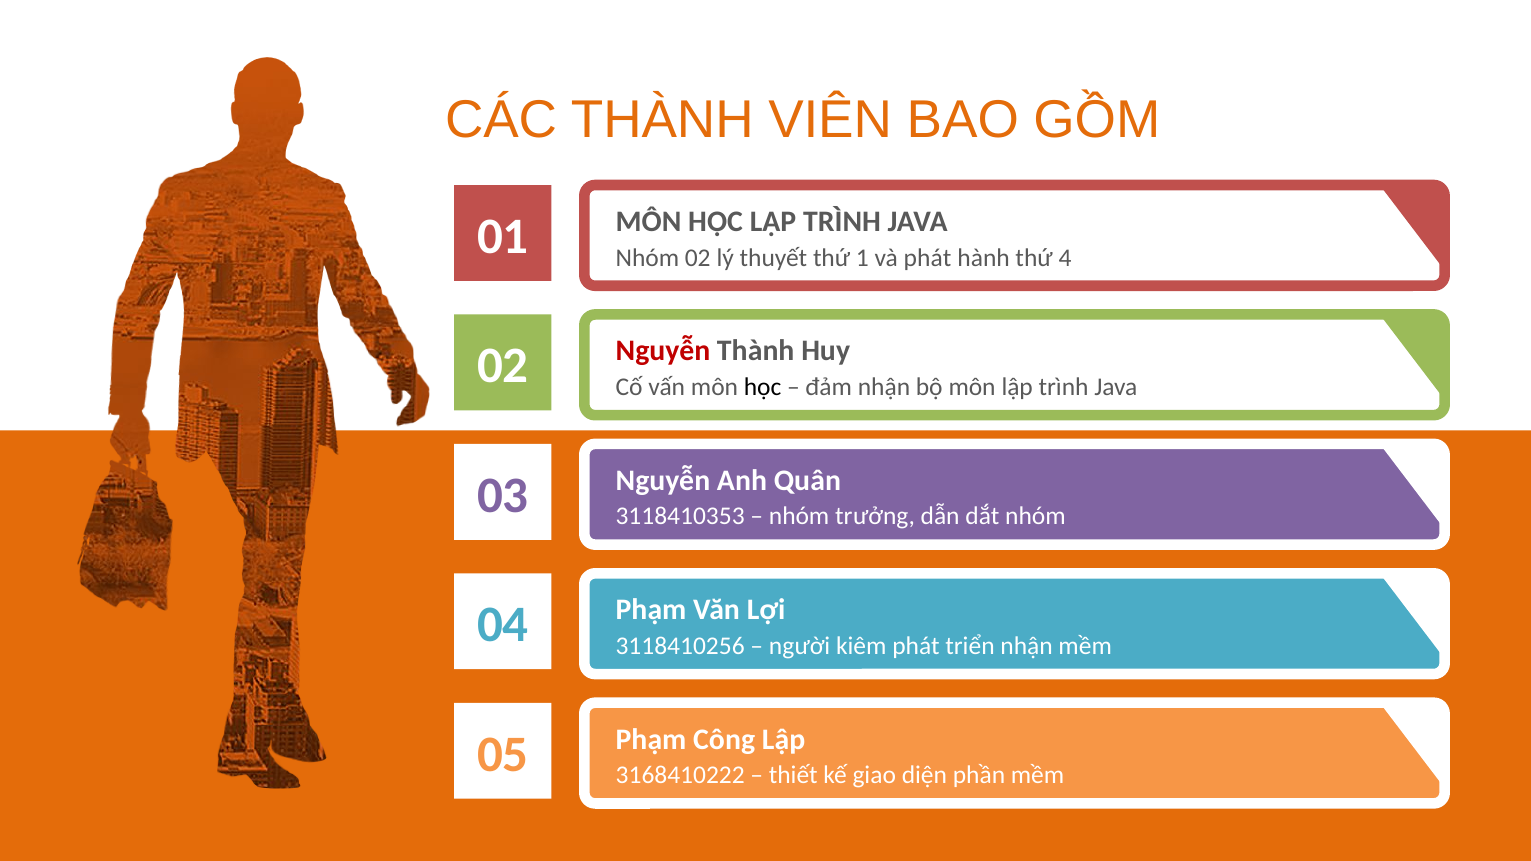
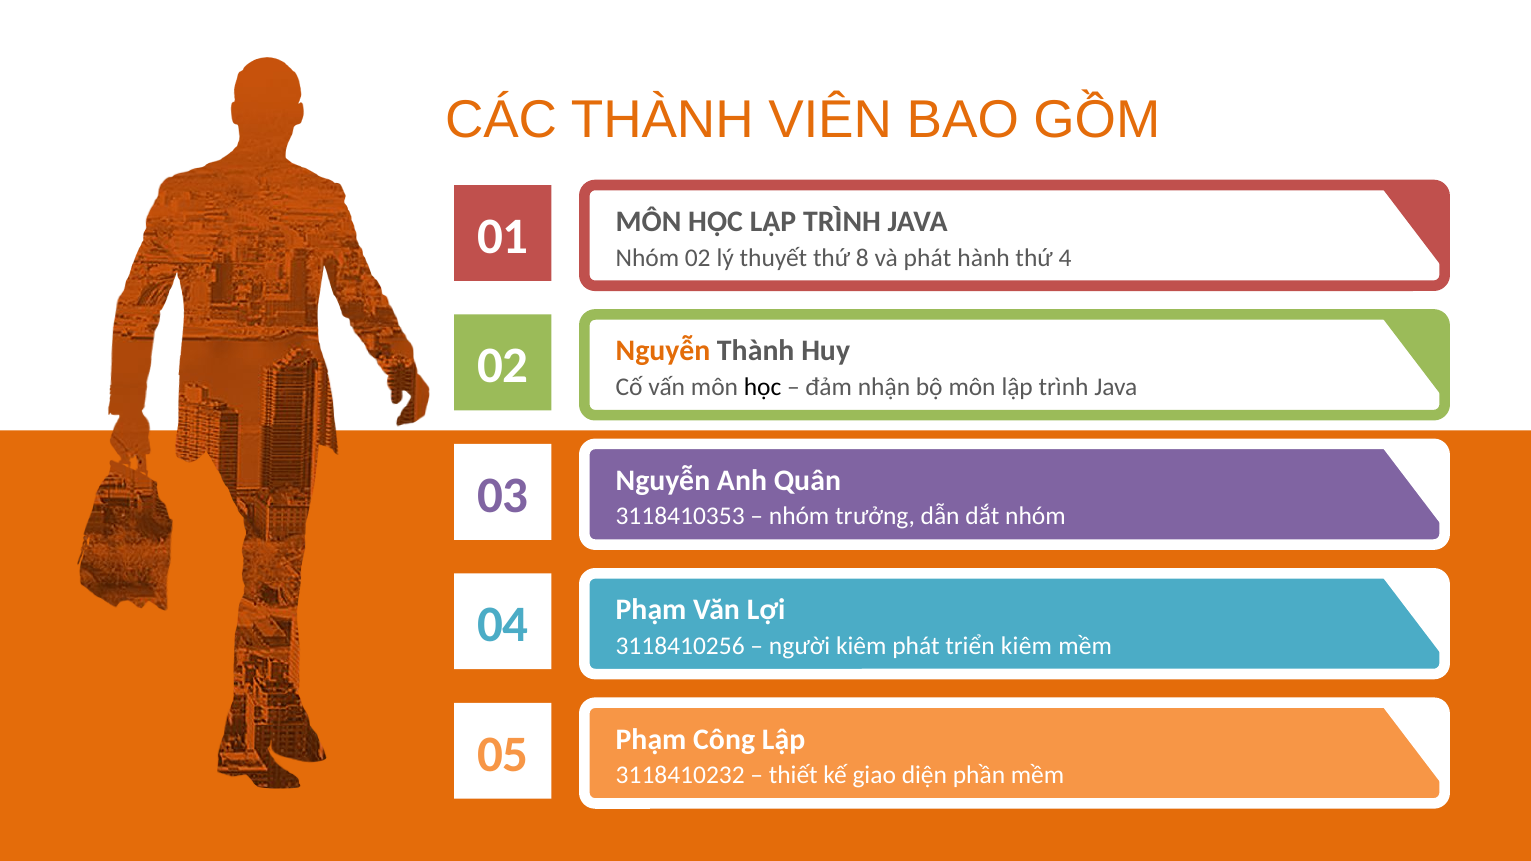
1: 1 -> 8 (862, 258)
Nguyễn colour: red -> orange (663, 351)
triển nhận: nhận -> kiêm (1026, 646)
3168410222: 3168410222 -> 3118410232 (680, 776)
